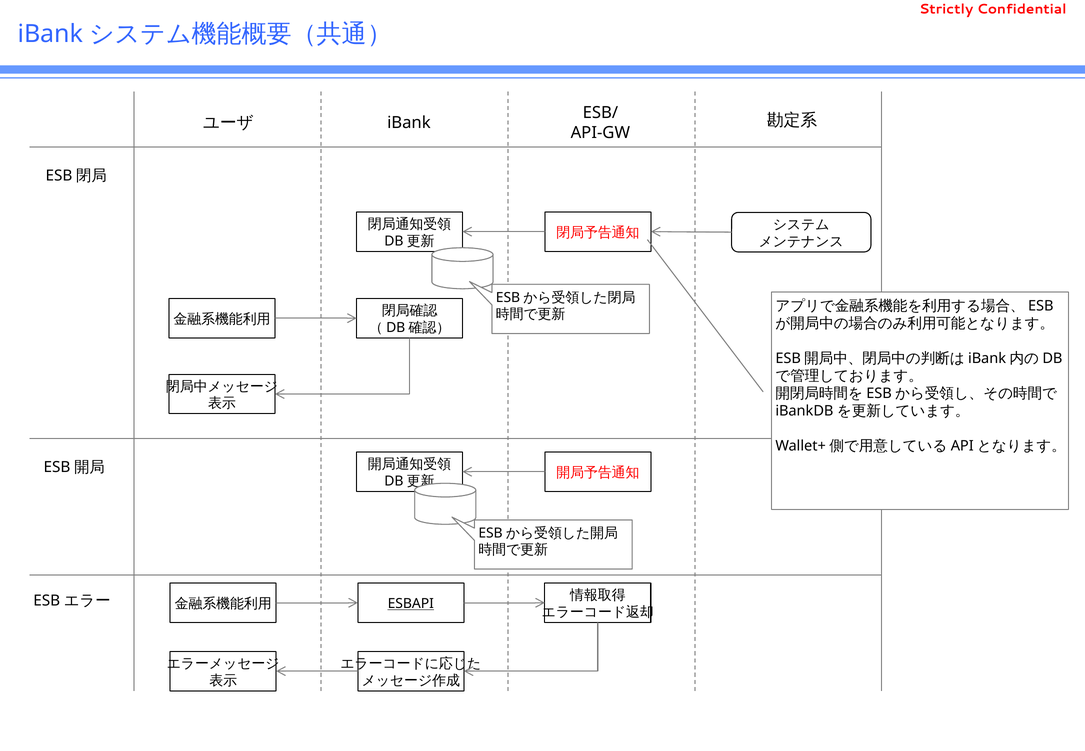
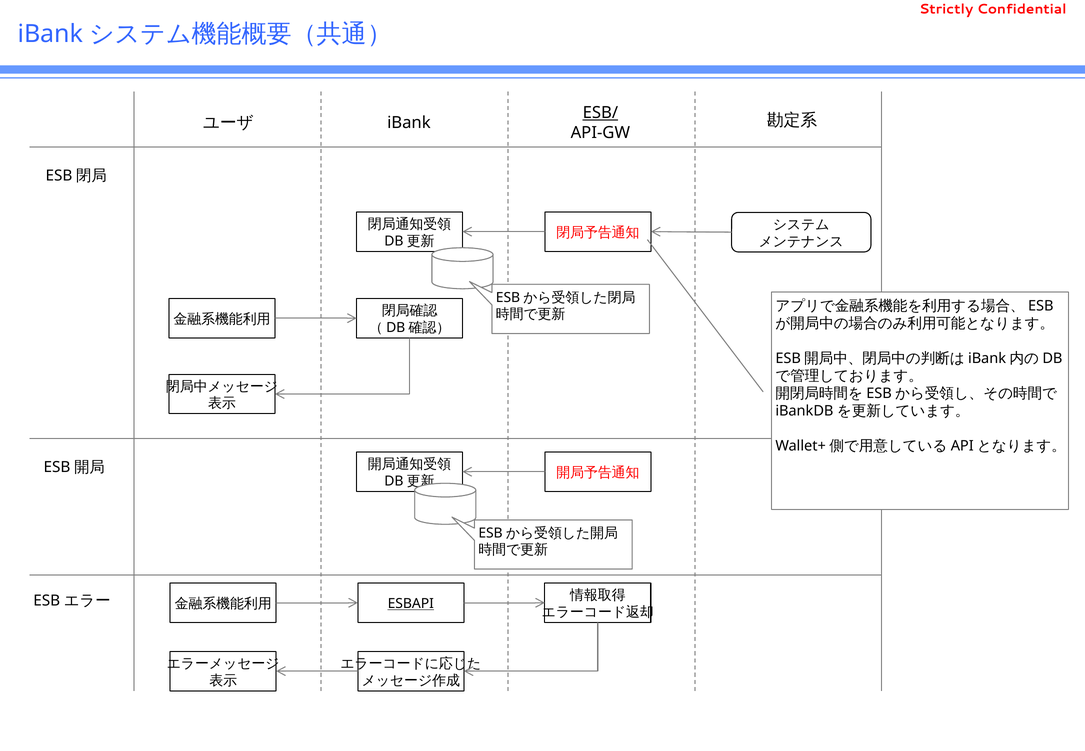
ESB/ underline: none -> present (600, 113)
